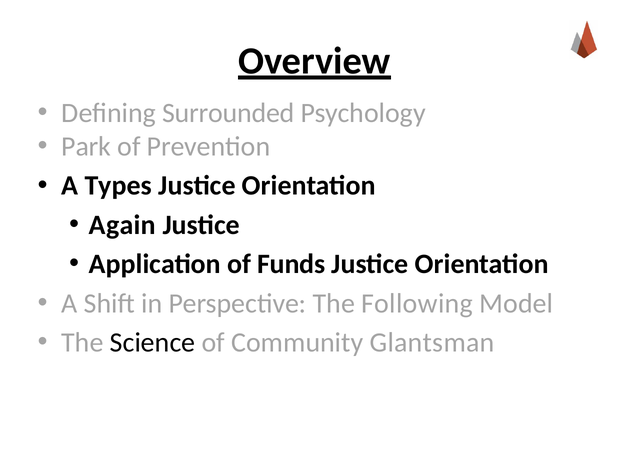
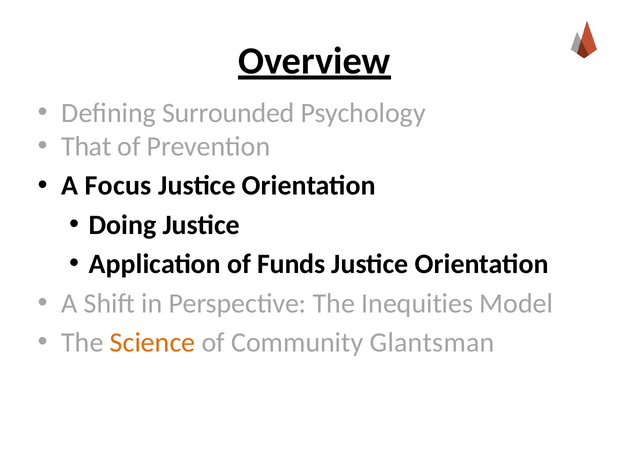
Park: Park -> That (86, 147)
Types: Types -> Focus (118, 186)
Again: Again -> Doing (123, 225)
Following: Following -> Inequities (417, 303)
Science colour: black -> orange (153, 342)
